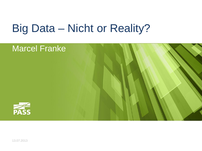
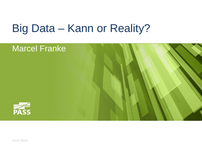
Nicht: Nicht -> Kann (81, 28)
